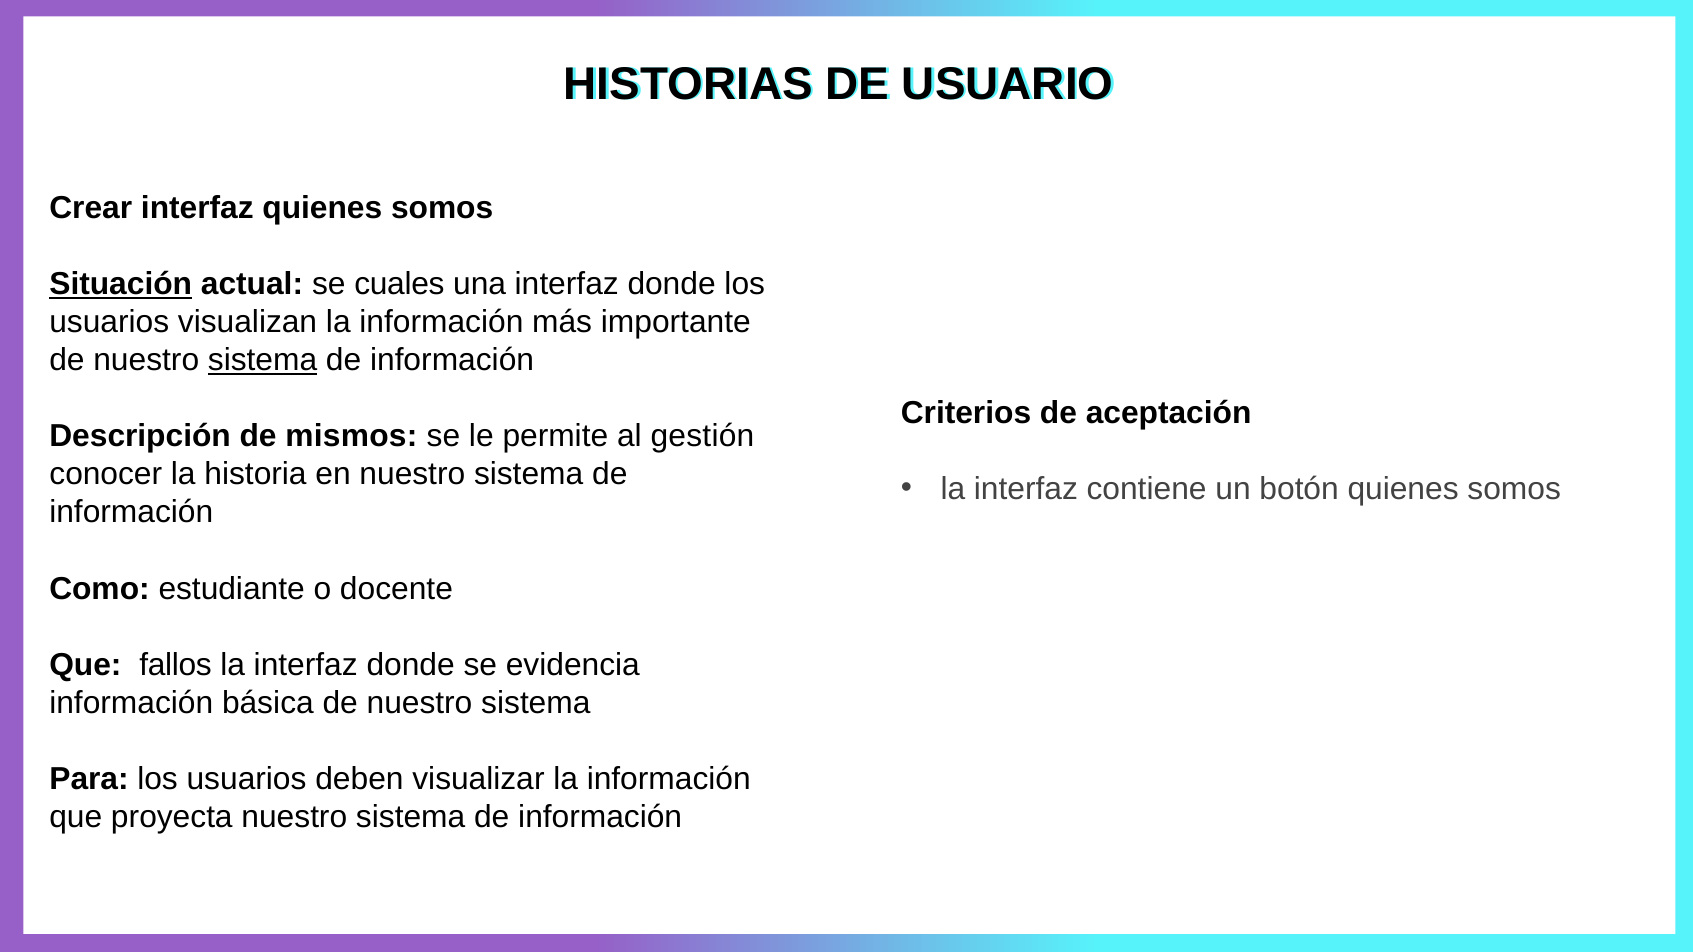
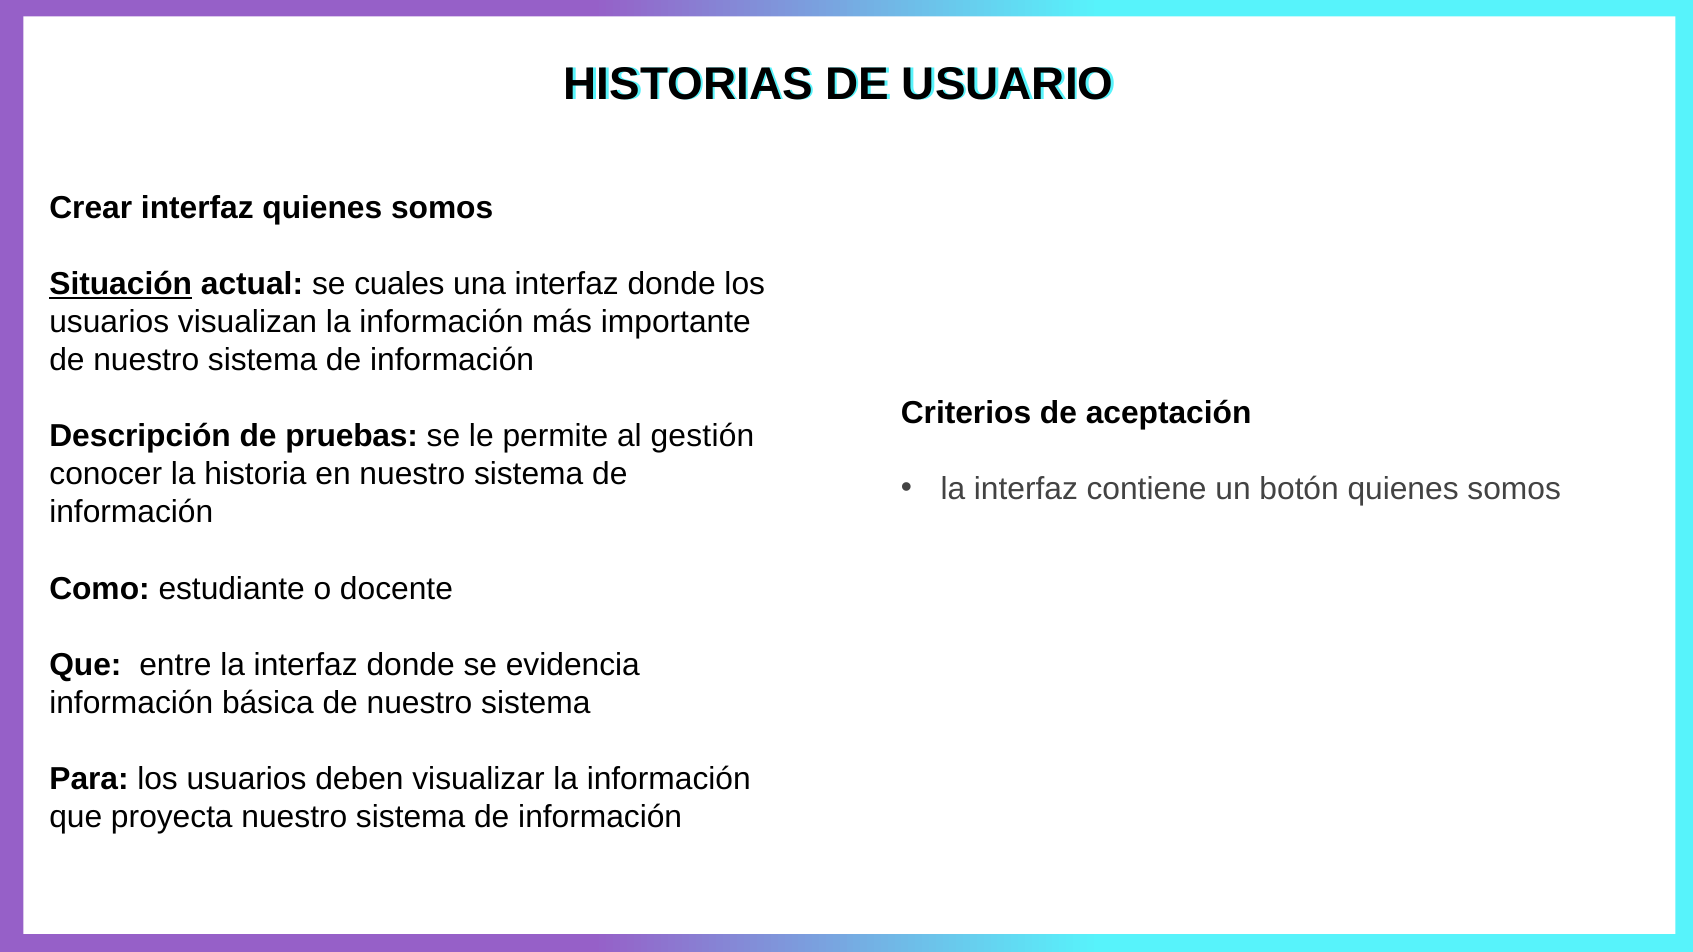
sistema underline: present -> none (263, 360)
mismos: mismos -> pruebas (352, 436)
fallos: fallos -> entre (175, 665)
